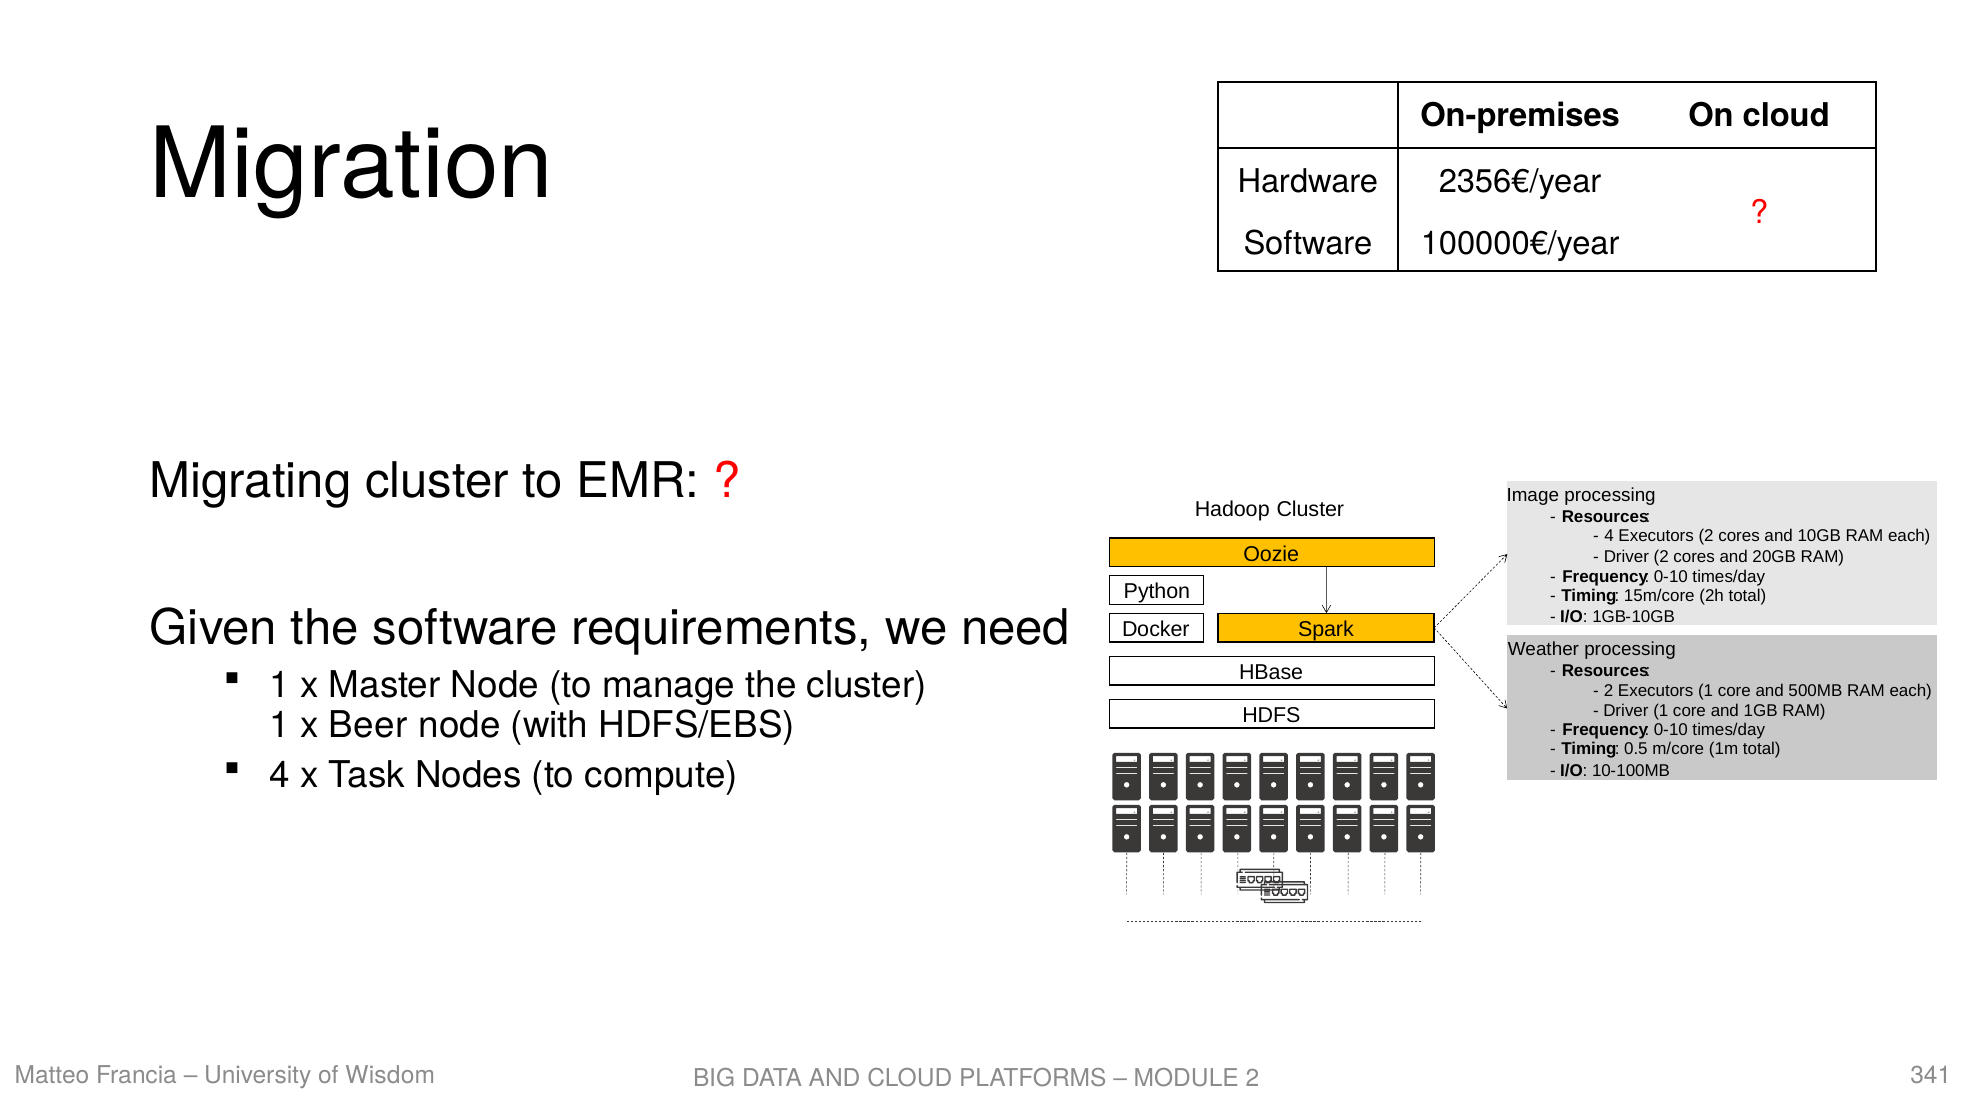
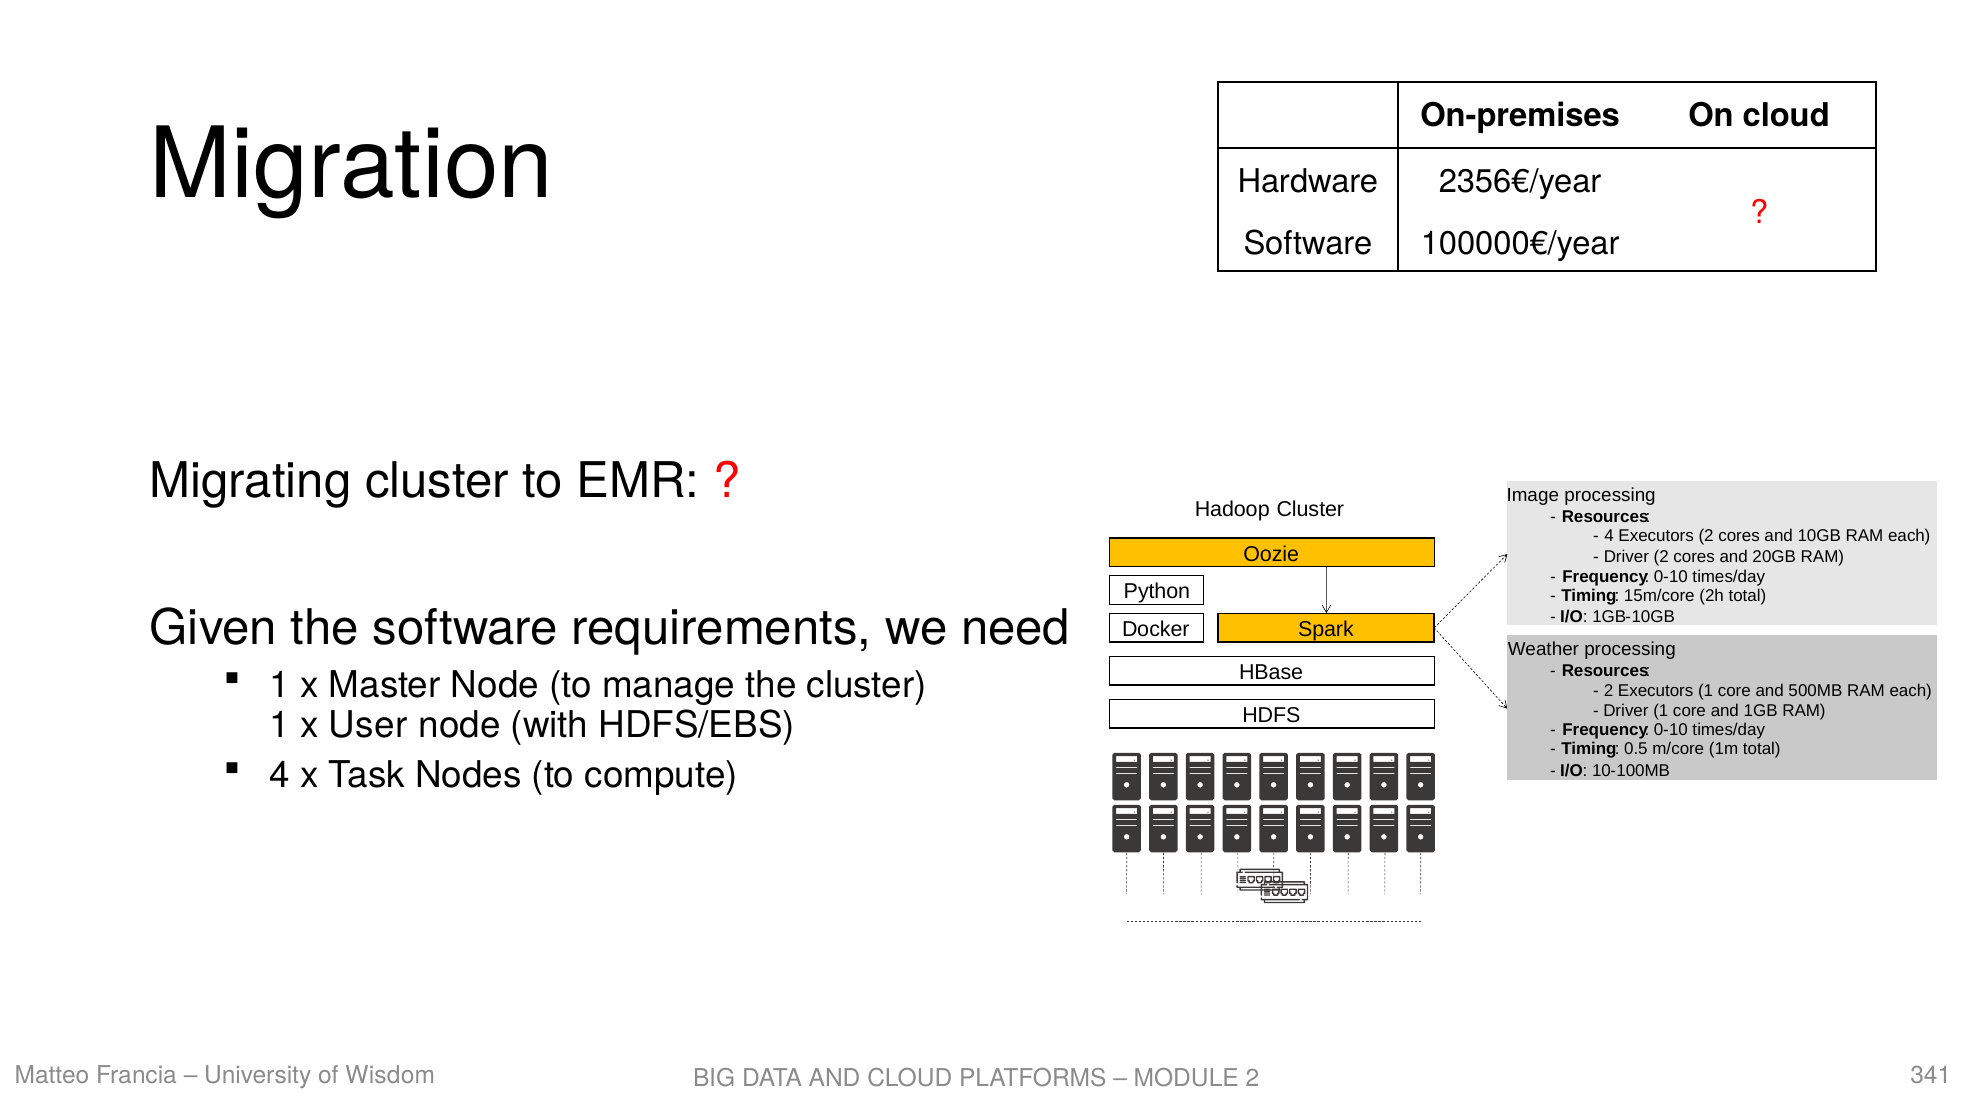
Beer: Beer -> User (368, 725)
